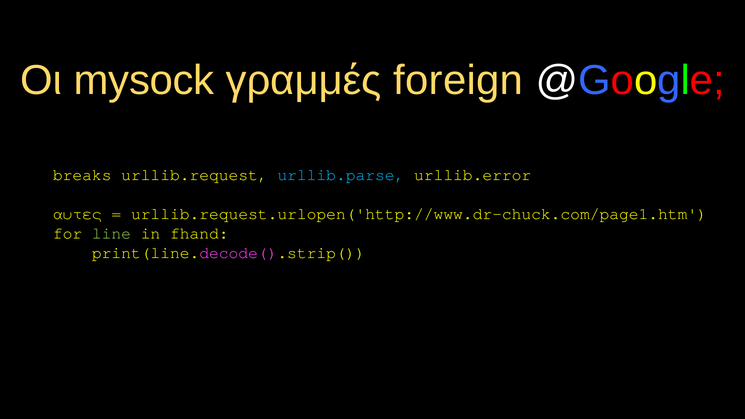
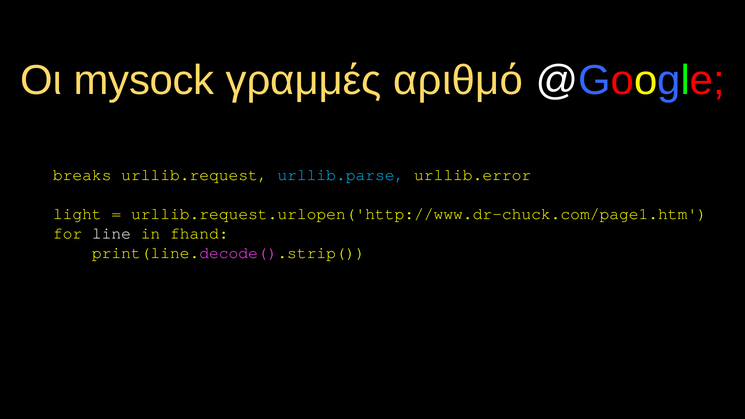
foreign: foreign -> αριθμό (458, 81)
αυτές: αυτές -> light (77, 214)
line colour: light green -> white (111, 233)
